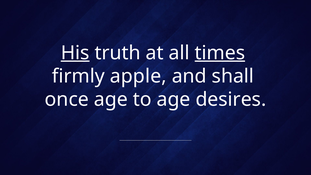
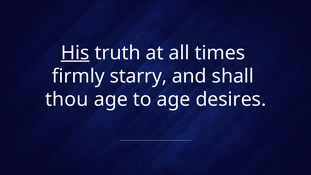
times underline: present -> none (220, 53)
apple: apple -> starry (138, 76)
once: once -> thou (67, 99)
